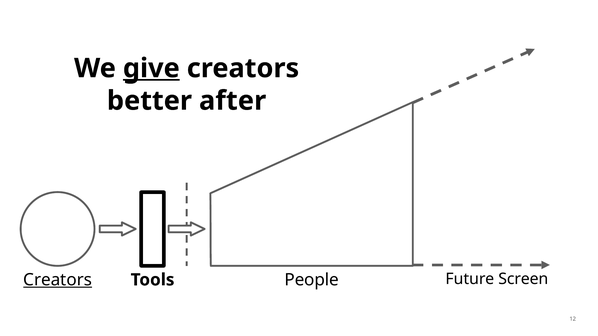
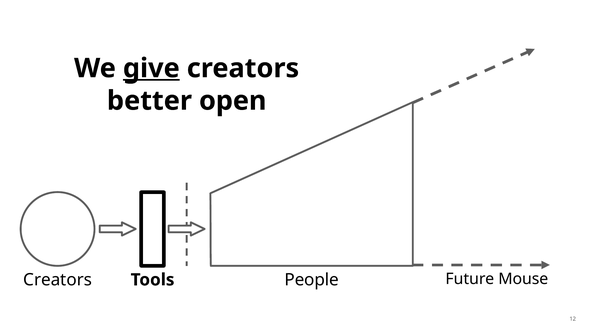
after: after -> open (233, 101)
Screen: Screen -> Mouse (523, 279)
Creators underline: present -> none (58, 280)
